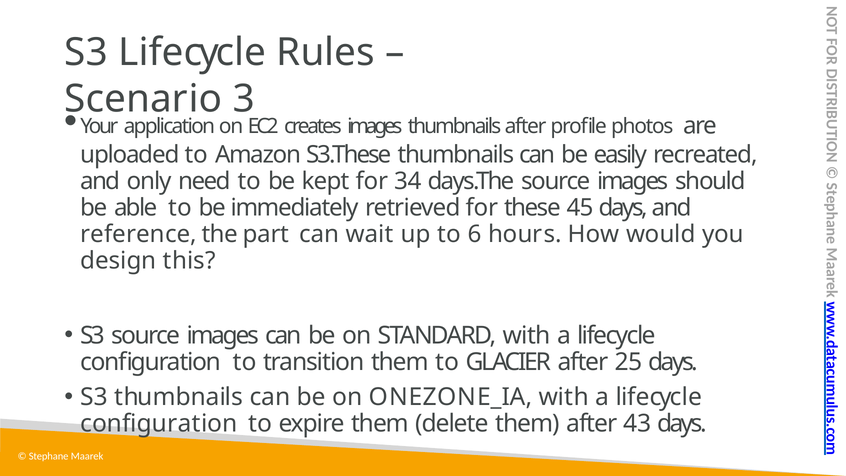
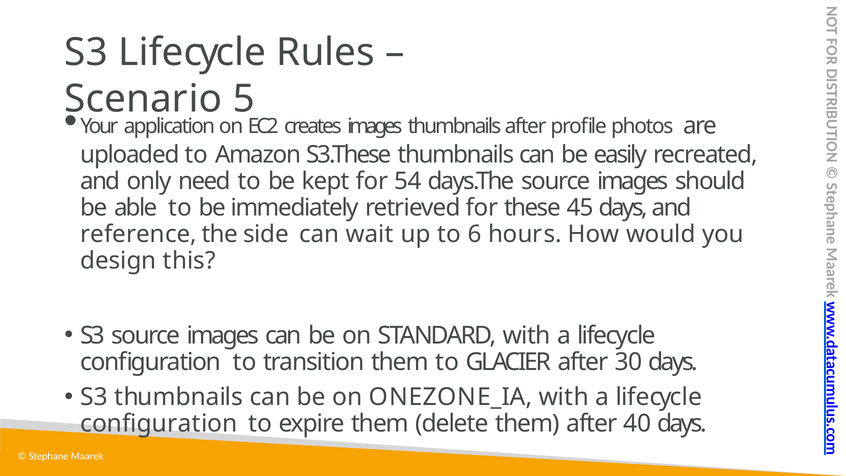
3: 3 -> 5 (244, 99)
34: 34 -> 54 (408, 181)
part: part -> side (266, 234)
25: 25 -> 30 (629, 362)
43: 43 -> 40 (637, 424)
